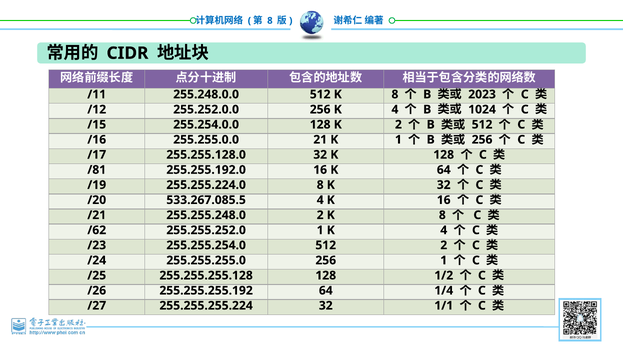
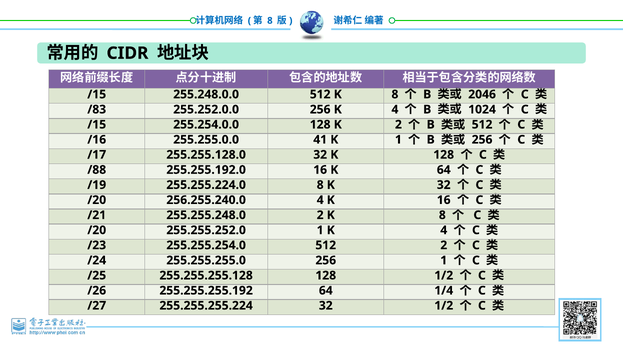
/11: /11 -> /15 (97, 94)
2023: 2023 -> 2046 (482, 94)
/12: /12 -> /83 (97, 110)
21: 21 -> 41 (320, 140)
/81: /81 -> /88 (97, 170)
533.267.085.5: 533.267.085.5 -> 256.255.240.0 (206, 200)
/62: /62 -> /20 (97, 230)
32 1/1: 1/1 -> 1/2 (444, 306)
